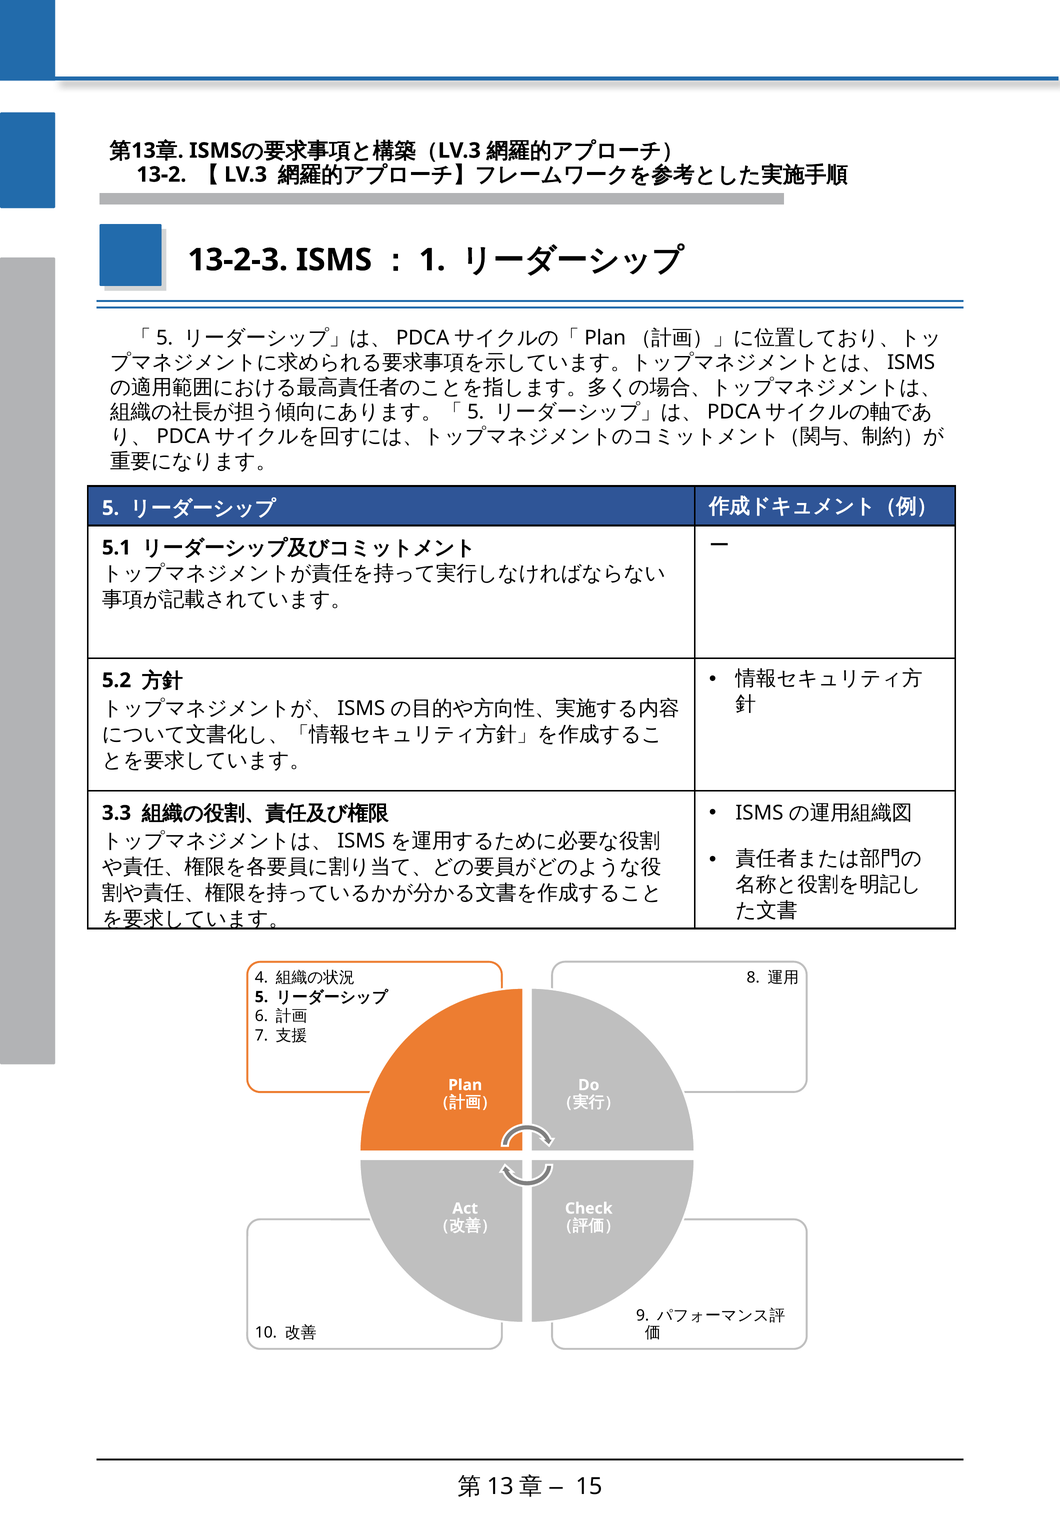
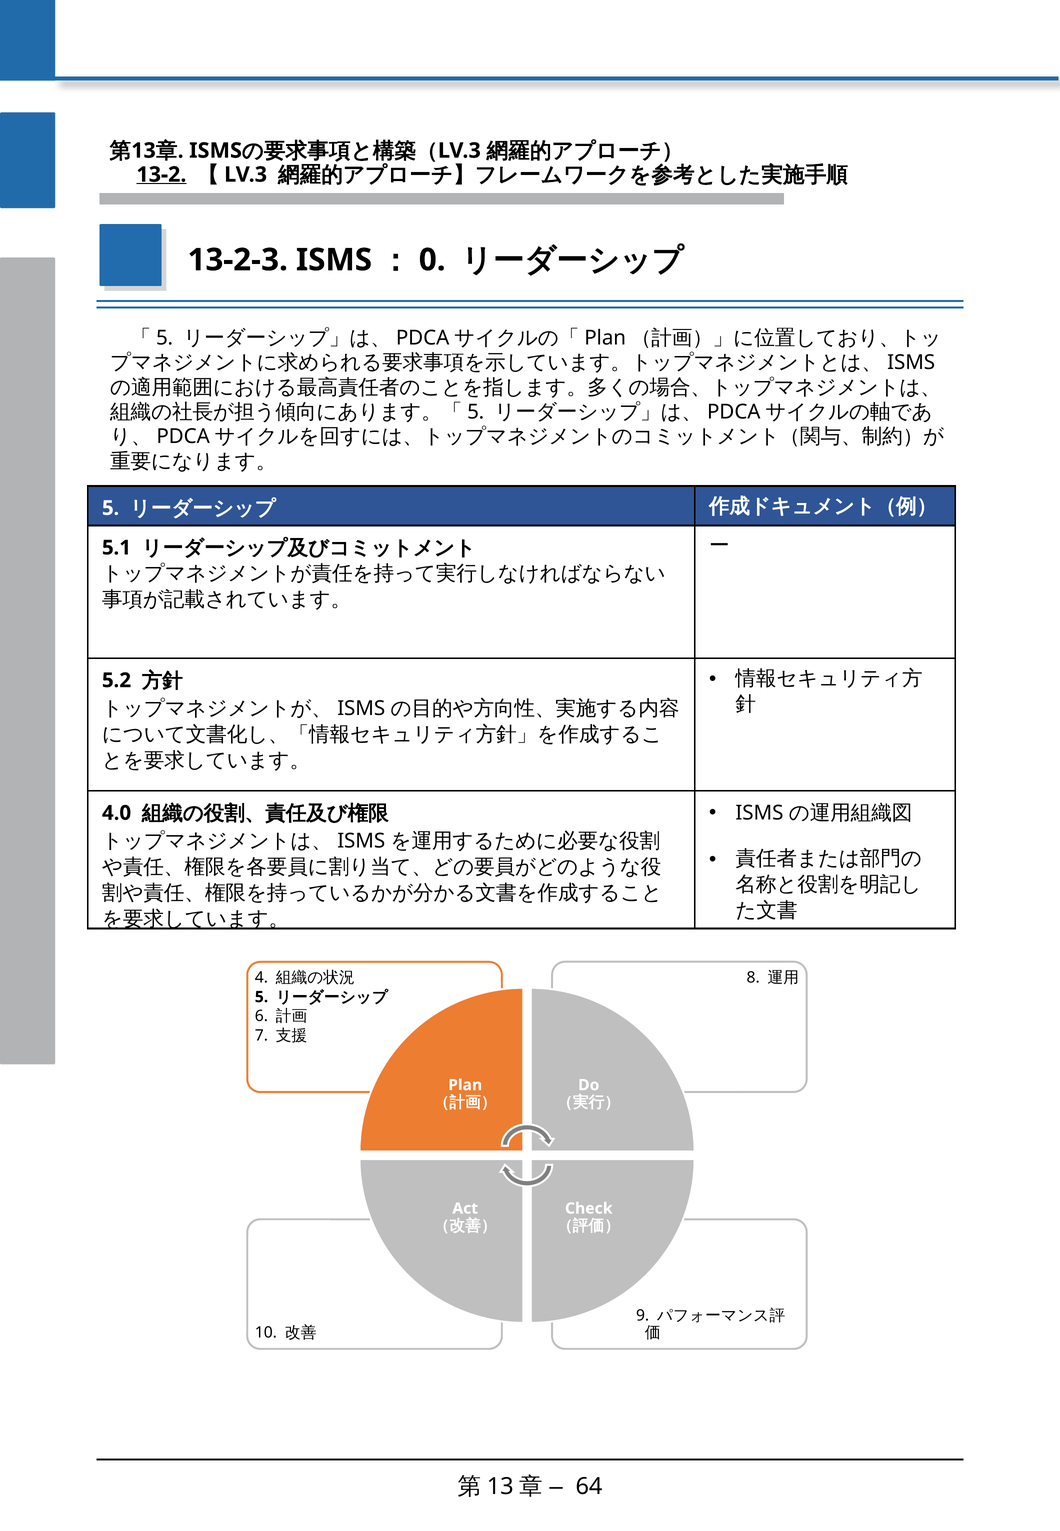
13-2 underline: none -> present (161, 175)
1: 1 -> 0 (432, 260)
3.3: 3.3 -> 4.0 (117, 813)
15: 15 -> 64 (589, 1487)
